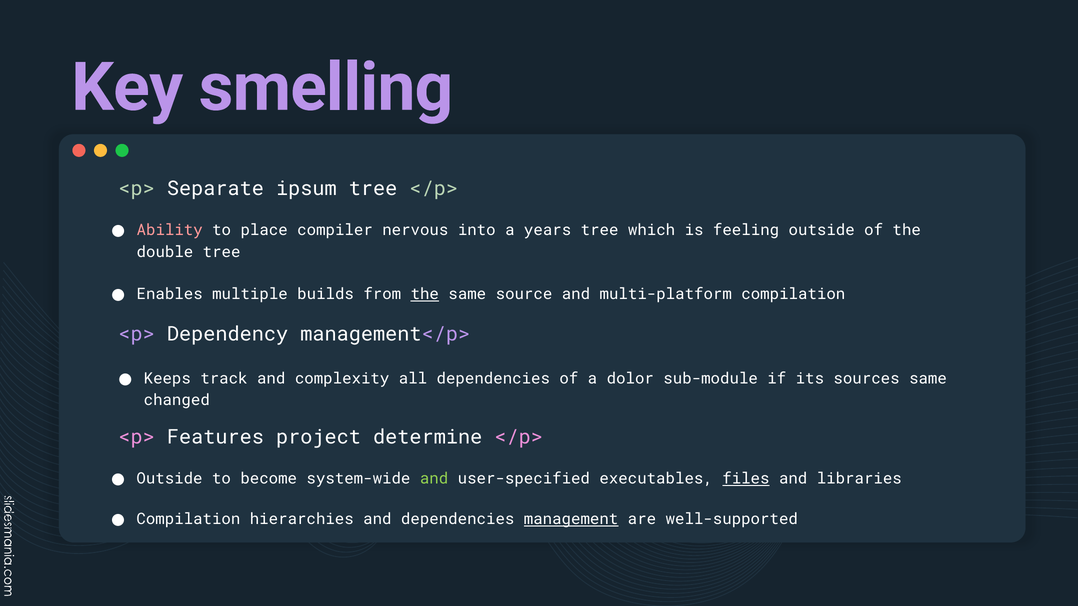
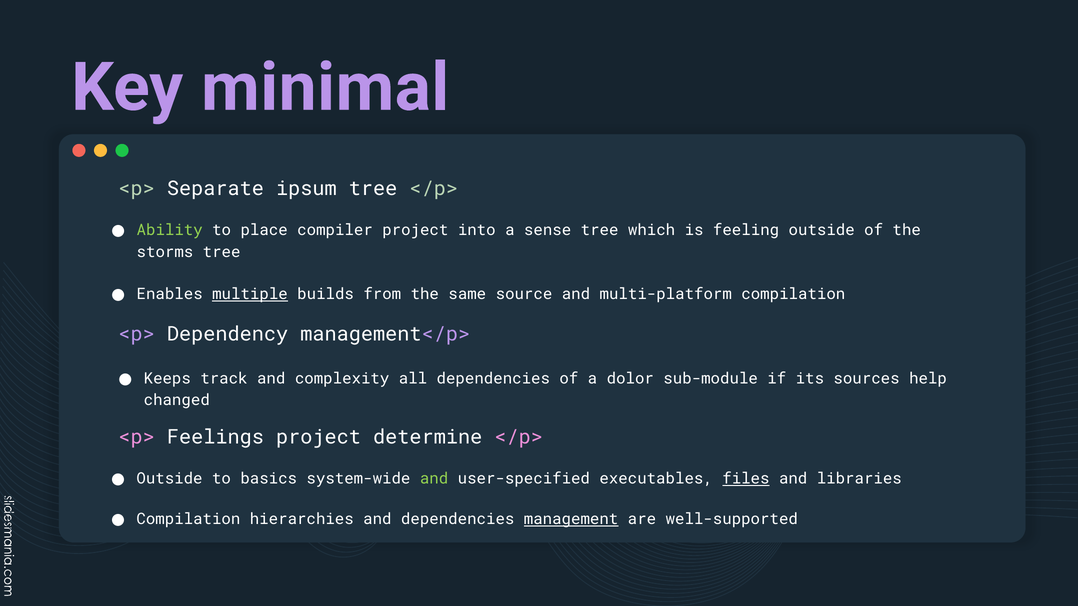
smelling: smelling -> minimal (325, 88)
Ability colour: pink -> light green (170, 230)
compiler nervous: nervous -> project (415, 230)
years: years -> sense (548, 230)
double: double -> storms (165, 252)
multiple underline: none -> present (250, 294)
the underline: present -> none (425, 294)
sources same: same -> help (928, 379)
Features: Features -> Feelings (215, 437)
become: become -> basics (269, 479)
